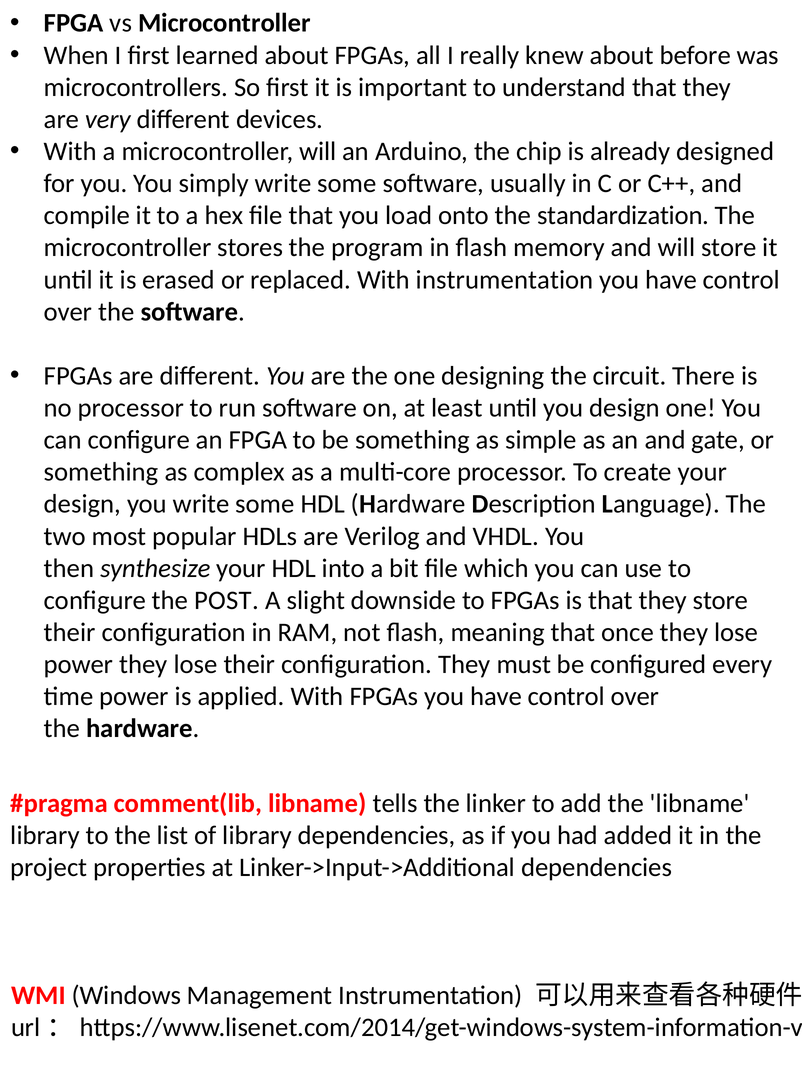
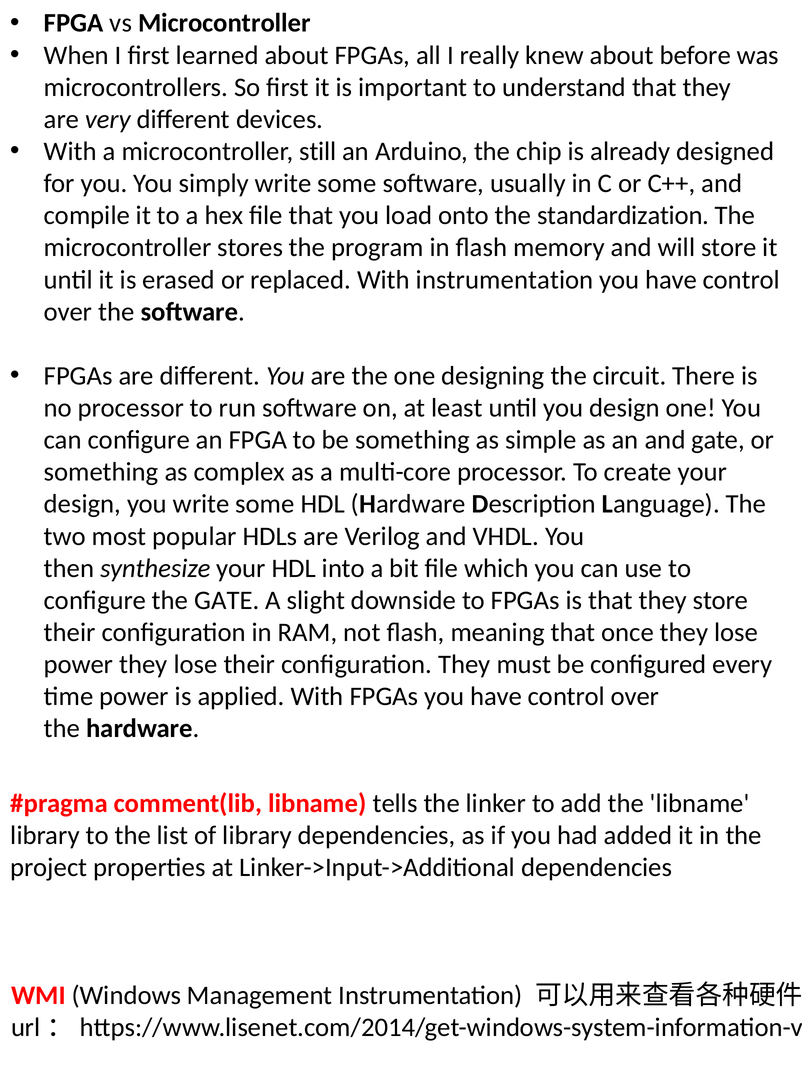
microcontroller will: will -> still (318, 151)
the POST: POST -> GATE (227, 601)
